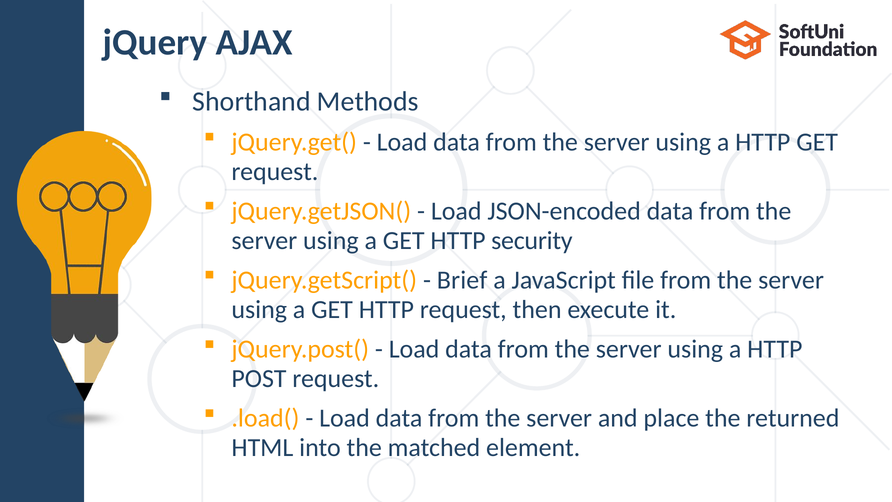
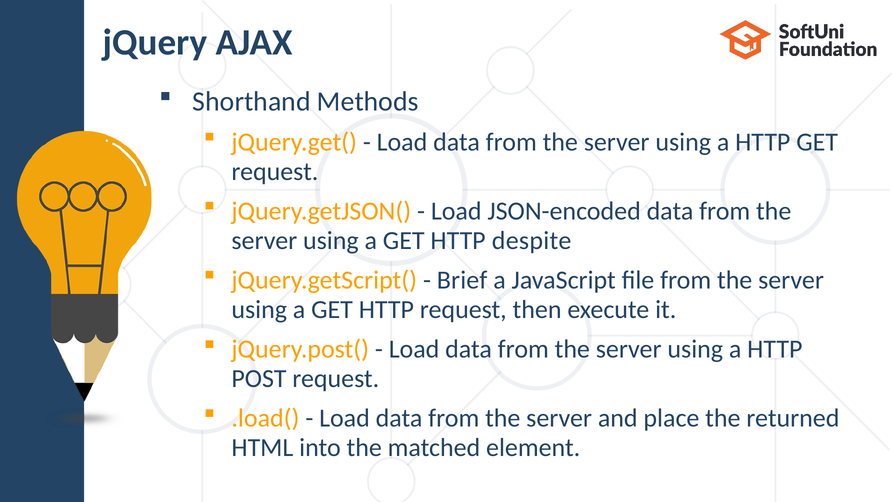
security: security -> despite (532, 240)
